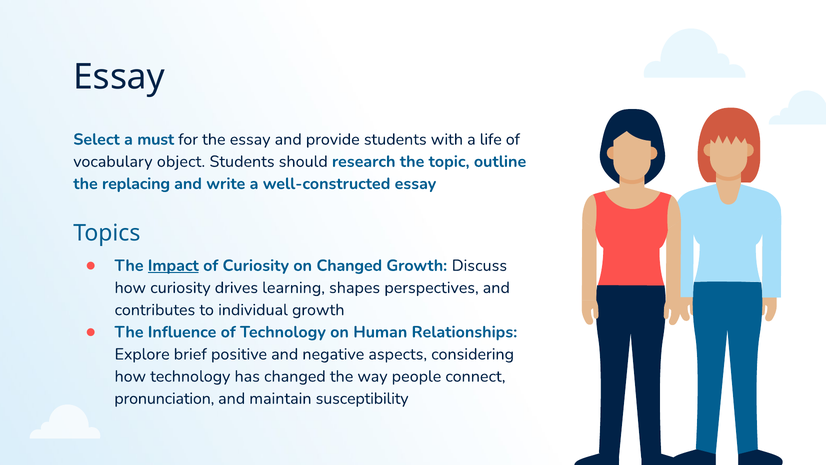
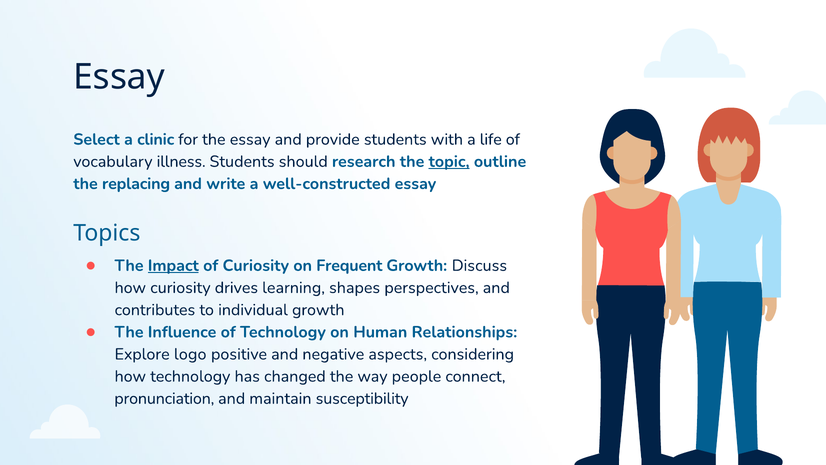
must: must -> clinic (156, 139)
object: object -> illness (181, 161)
topic underline: none -> present (449, 161)
on Changed: Changed -> Frequent (349, 265)
brief: brief -> logo (190, 354)
